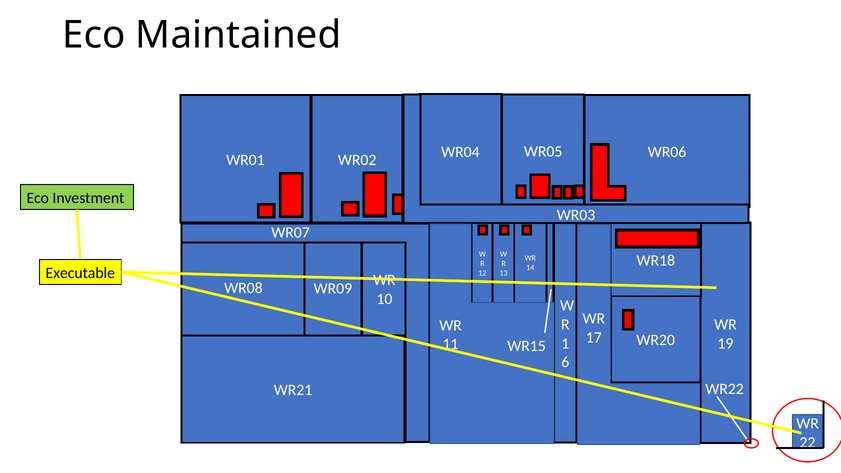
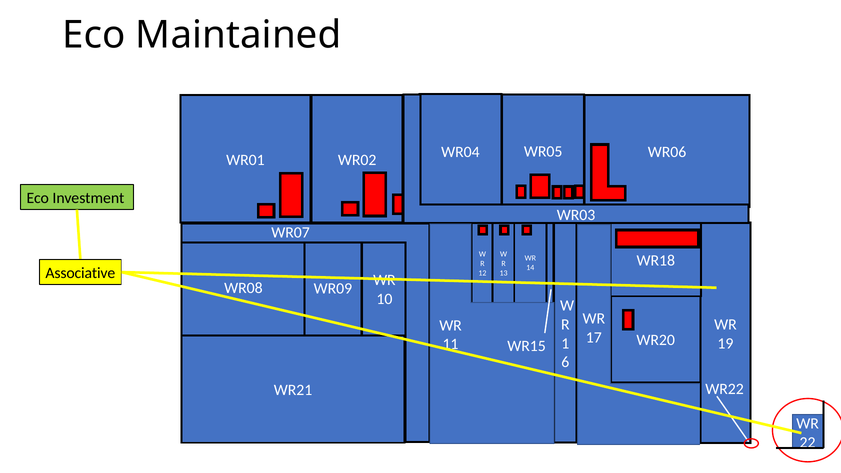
Executable: Executable -> Associative (80, 273)
